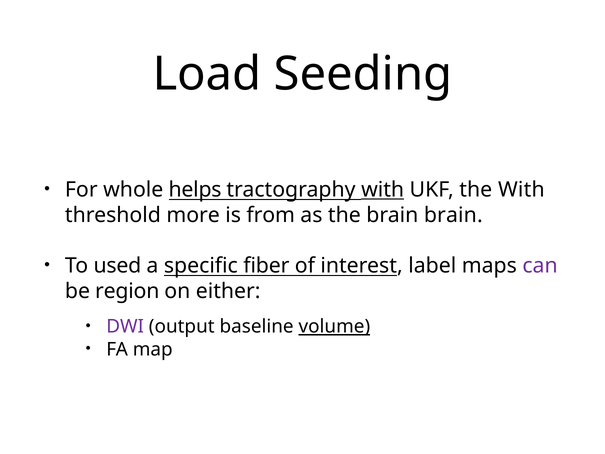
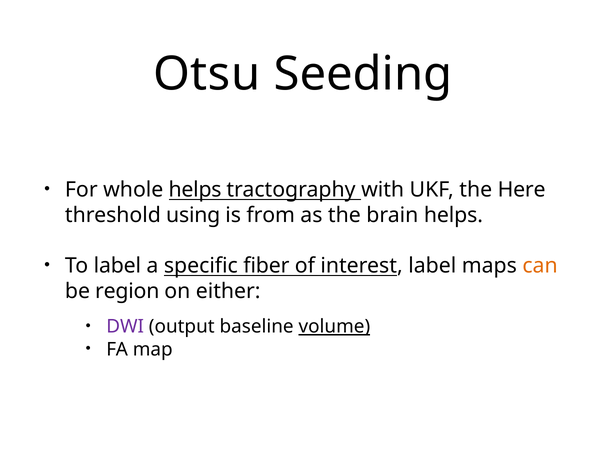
Load: Load -> Otsu (207, 74)
with underline: present -> none (383, 190)
the With: With -> Here (522, 190)
more: more -> using (193, 215)
brain brain: brain -> helps (453, 215)
To used: used -> label (117, 266)
can colour: purple -> orange (540, 266)
